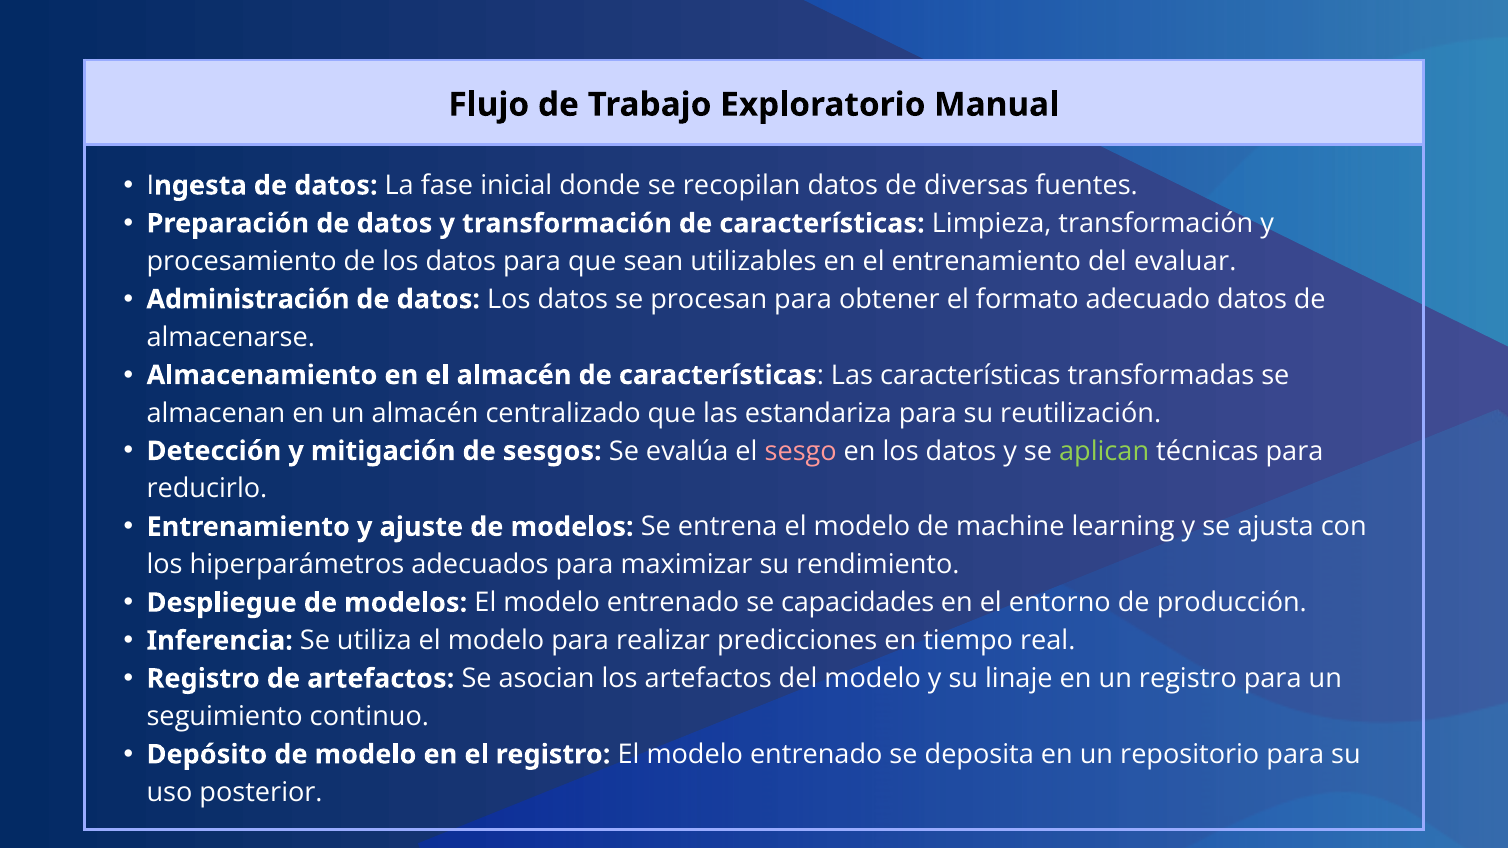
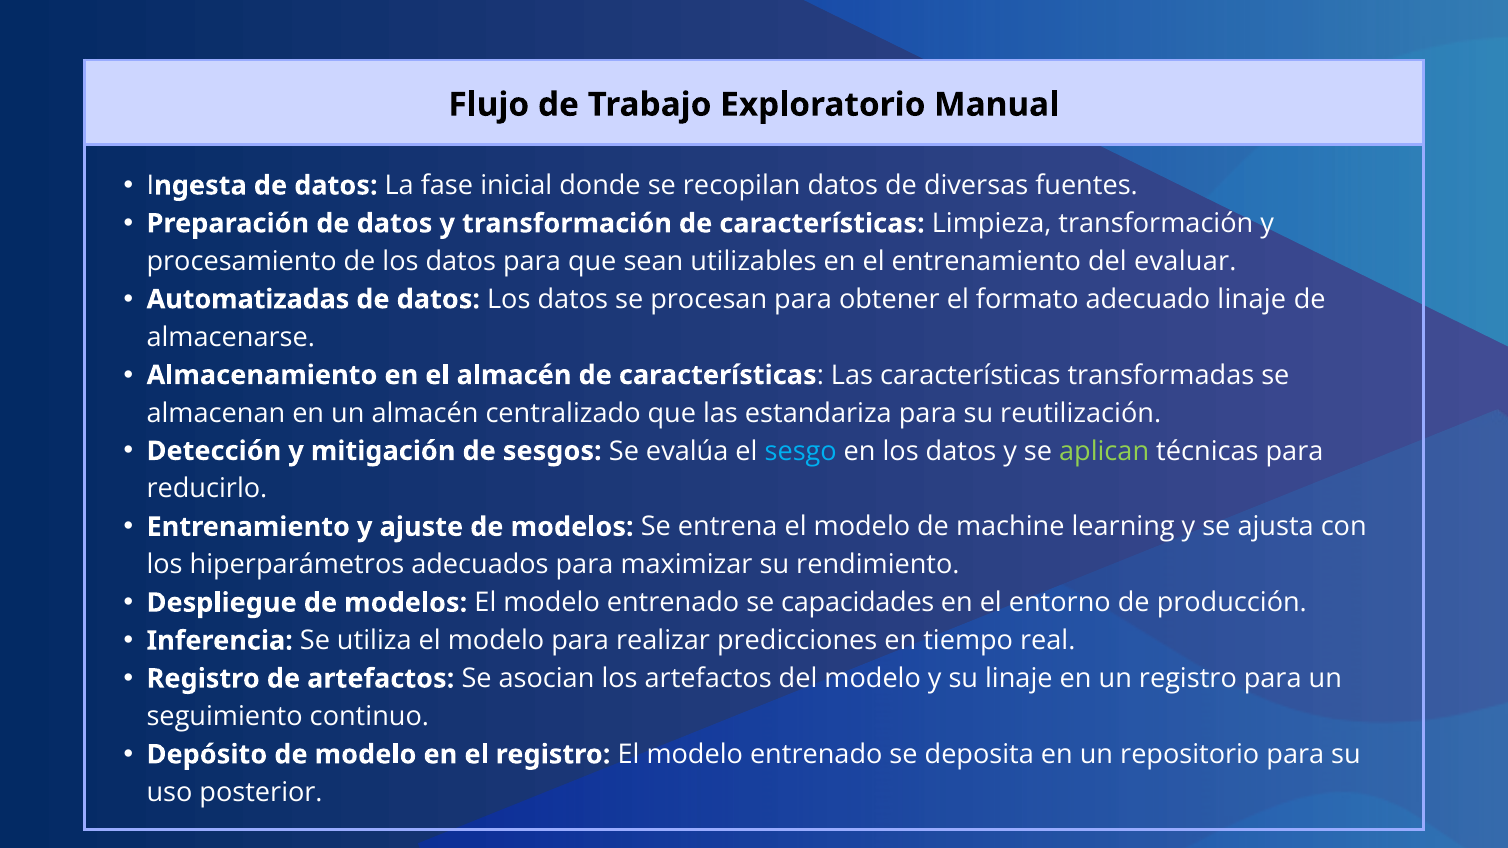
Administración: Administración -> Automatizadas (248, 299)
adecuado datos: datos -> linaje (1252, 299)
sesgo colour: pink -> light blue (801, 451)
